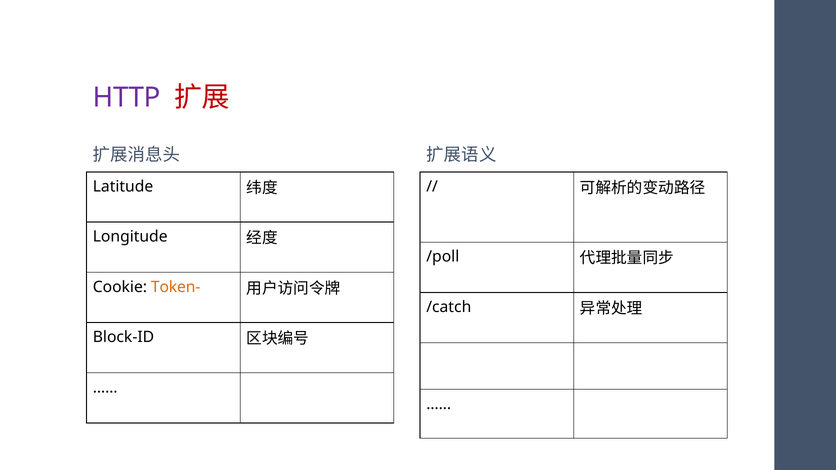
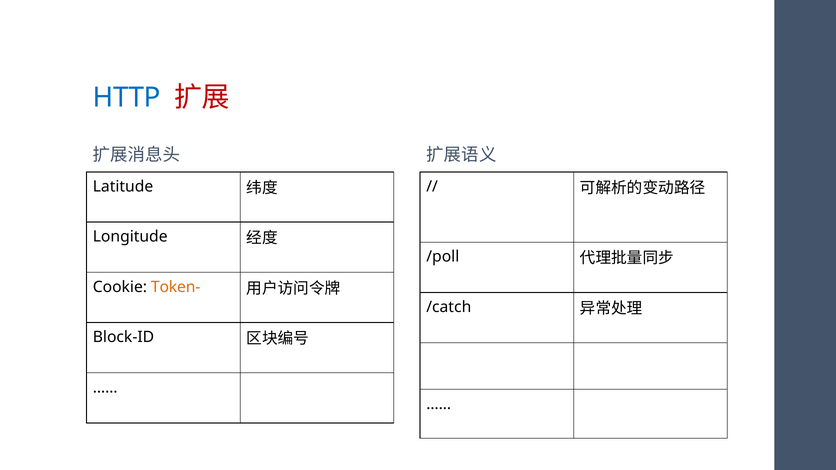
HTTP colour: purple -> blue (127, 98)
